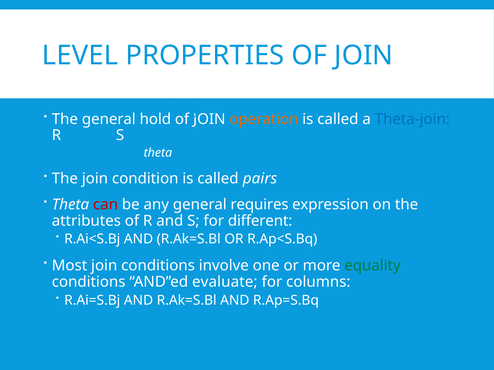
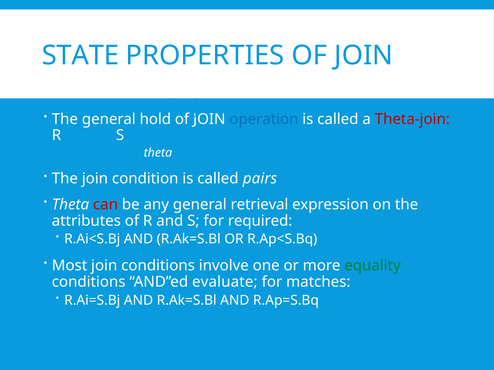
LEVEL: LEVEL -> STATE (80, 55)
operation colour: orange -> blue (264, 119)
Theta-join colour: blue -> red (412, 119)
requires: requires -> retrieval (260, 205)
different: different -> required (260, 221)
columns: columns -> matches (318, 282)
